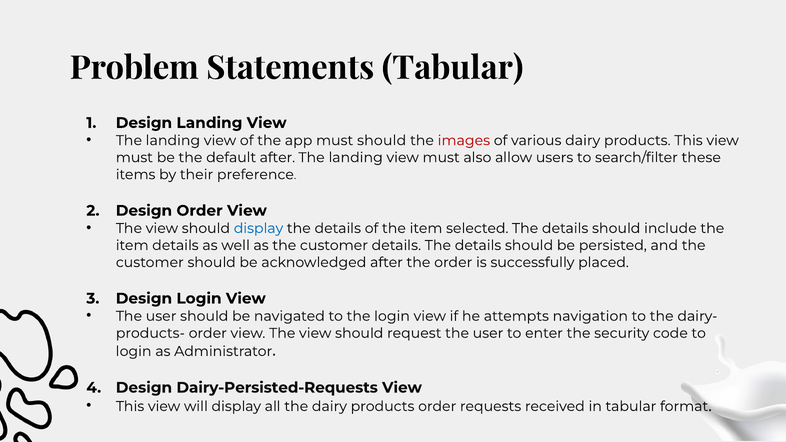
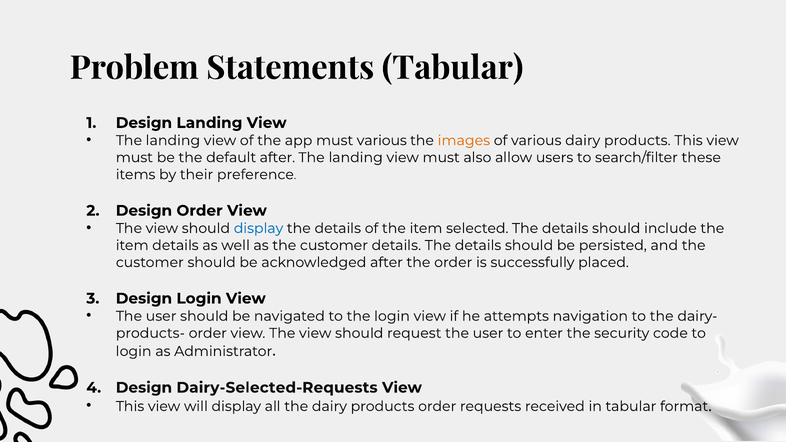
must should: should -> various (382, 141)
images colour: red -> orange (464, 141)
Dairy-Persisted-Requests: Dairy-Persisted-Requests -> Dairy-Selected-Requests (277, 388)
